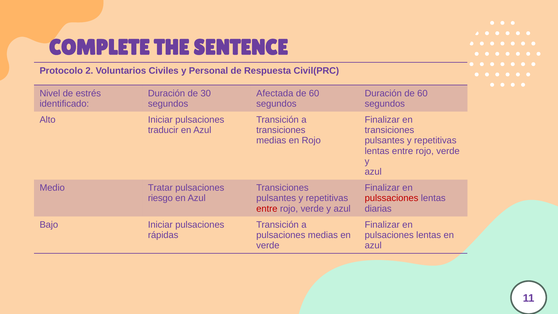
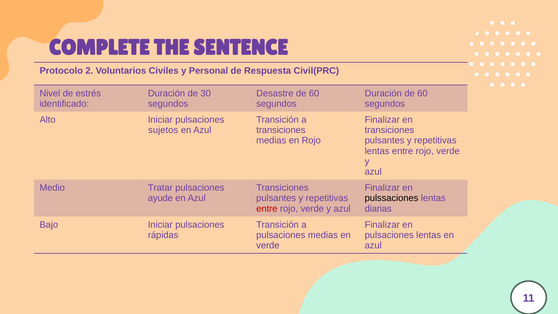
Afectada: Afectada -> Desastre (275, 93)
traducir: traducir -> sujetos (163, 130)
riesgo: riesgo -> ayude (160, 198)
pulssaciones colour: red -> black (392, 198)
